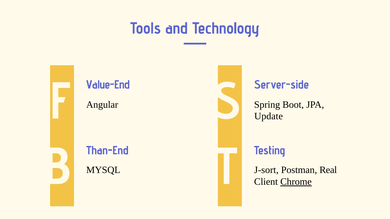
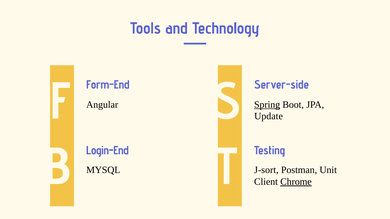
Value-End: Value-End -> Form-End (108, 85)
Spring underline: none -> present (267, 105)
Than-End: Than-End -> Login-End (107, 151)
Real: Real -> Unit (328, 170)
